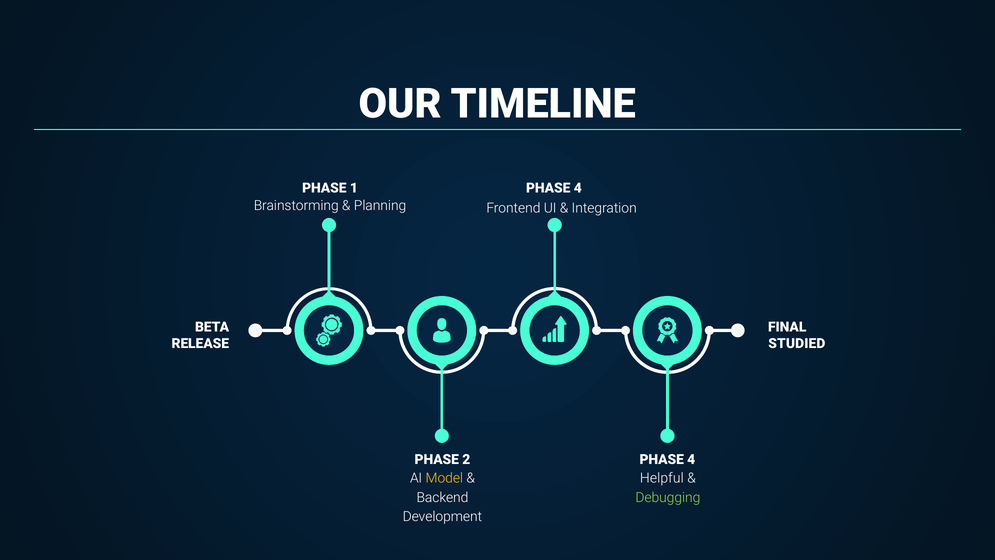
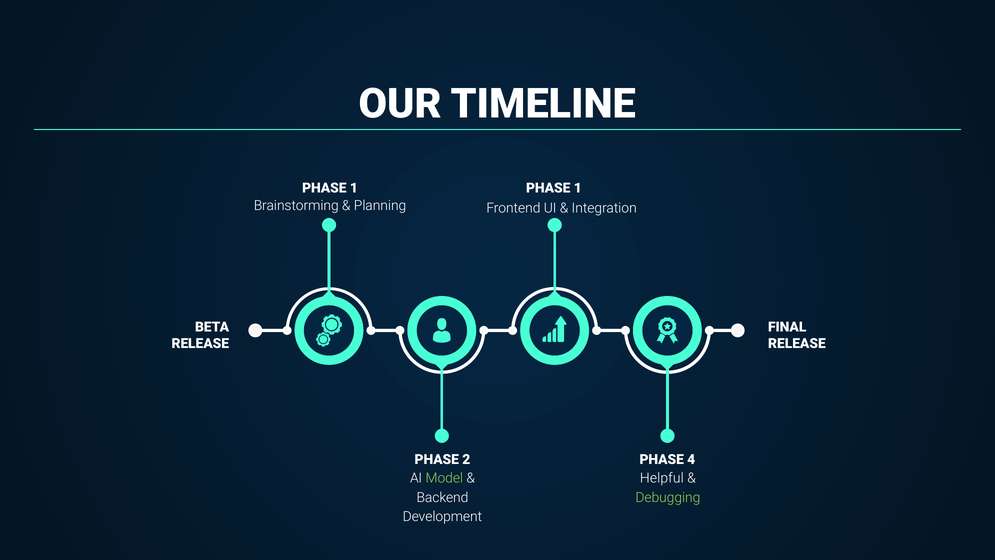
4: 4 -> 1 (578, 188)
STUDIED: STUDIED -> RELEASE (797, 344)
Model colour: yellow -> light green (444, 478)
